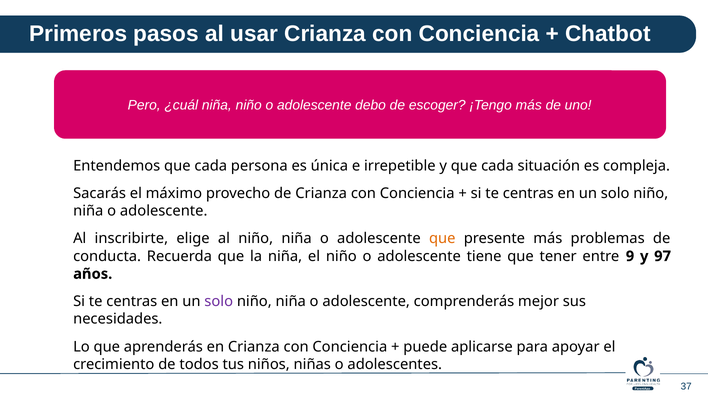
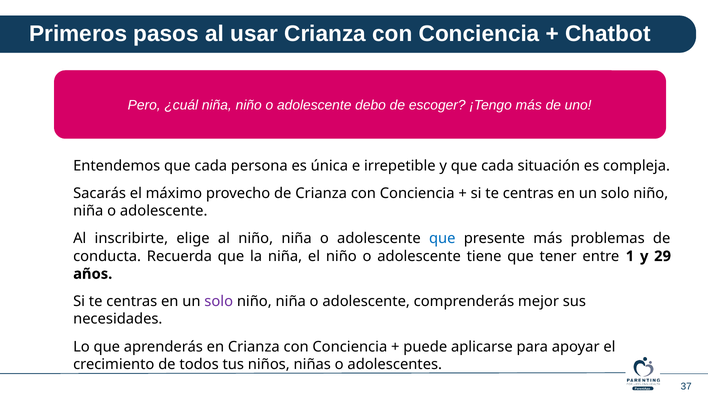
que colour: orange -> blue (442, 239)
9: 9 -> 1 (630, 256)
97: 97 -> 29 (663, 256)
